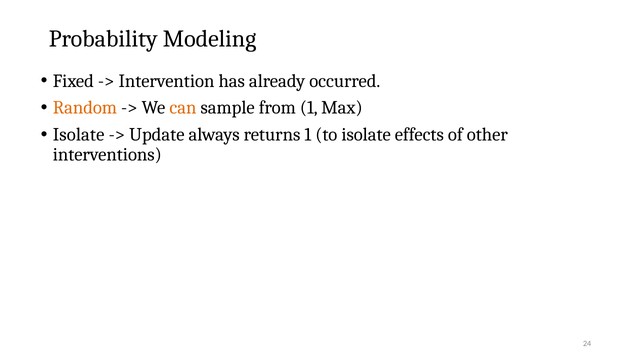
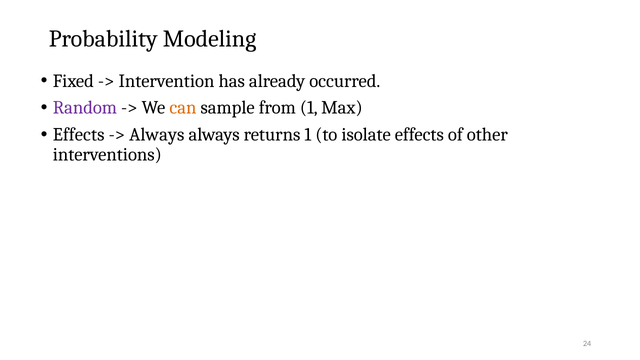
Random colour: orange -> purple (85, 108)
Isolate: Isolate -> Effects (79, 135)
Update: Update -> Always (157, 135)
